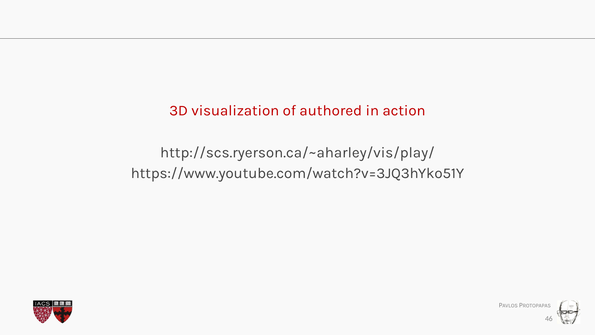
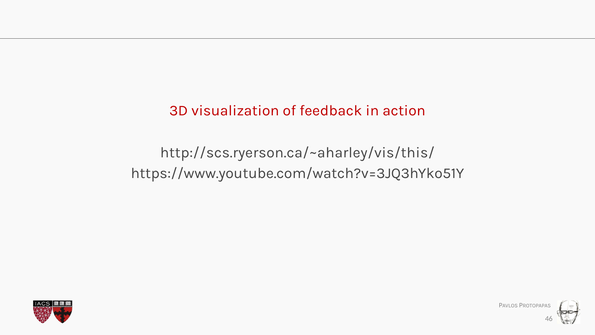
authored: authored -> feedback (331, 111)
http://scs.ryerson.ca/~aharley/vis/play/: http://scs.ryerson.ca/~aharley/vis/play/ -> http://scs.ryerson.ca/~aharley/vis/this/ (297, 152)
